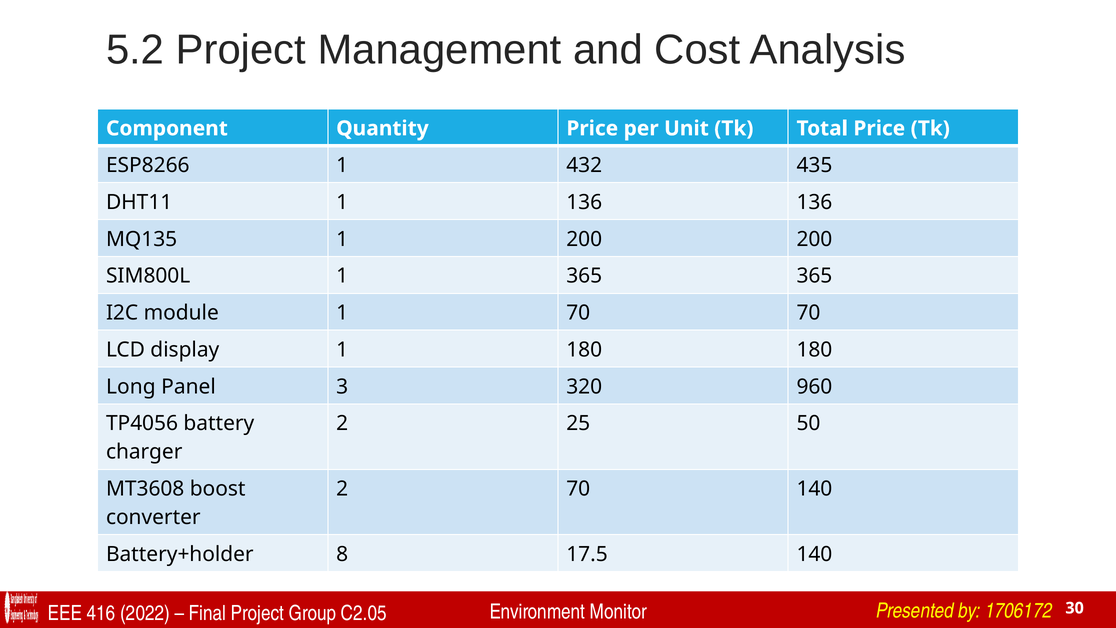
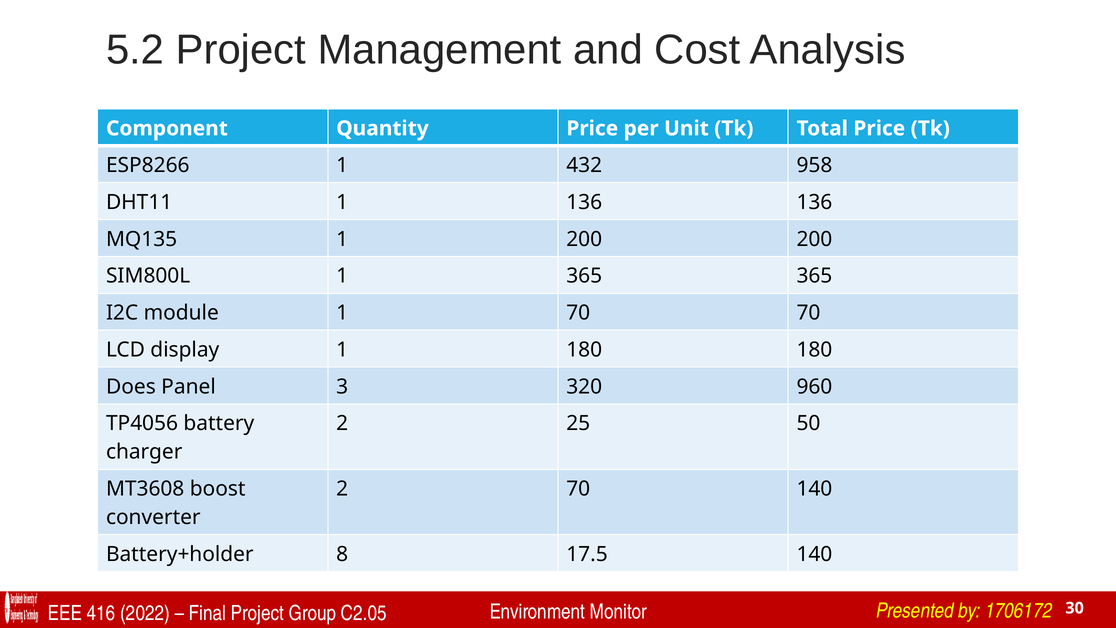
435: 435 -> 958 (814, 165)
Long: Long -> Does (131, 387)
